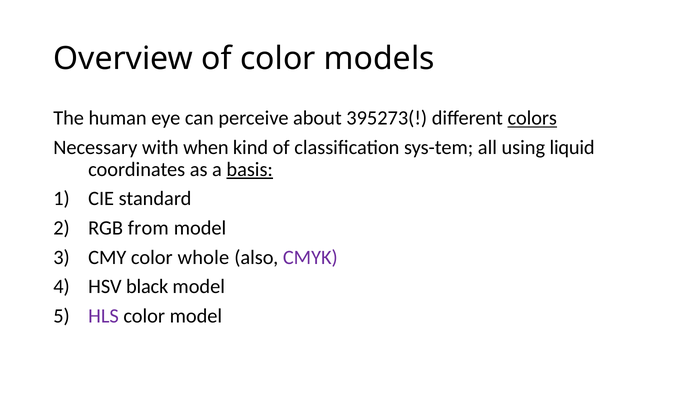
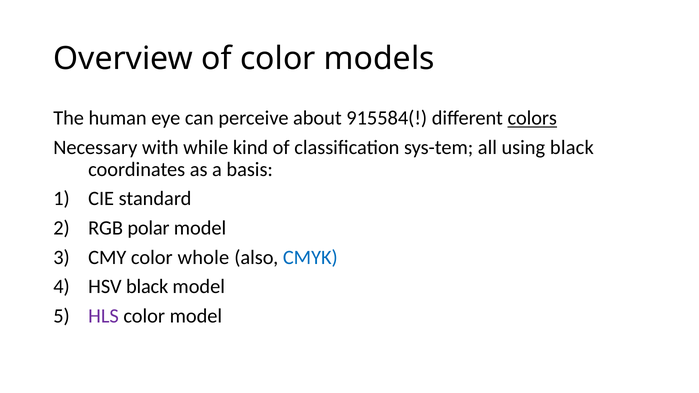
395273(: 395273( -> 915584( (387, 118)
when: when -> while (206, 147)
using liquid: liquid -> black (572, 147)
basis underline: present -> none (250, 170)
from: from -> polar (148, 228)
CMYK colour: purple -> blue (310, 257)
